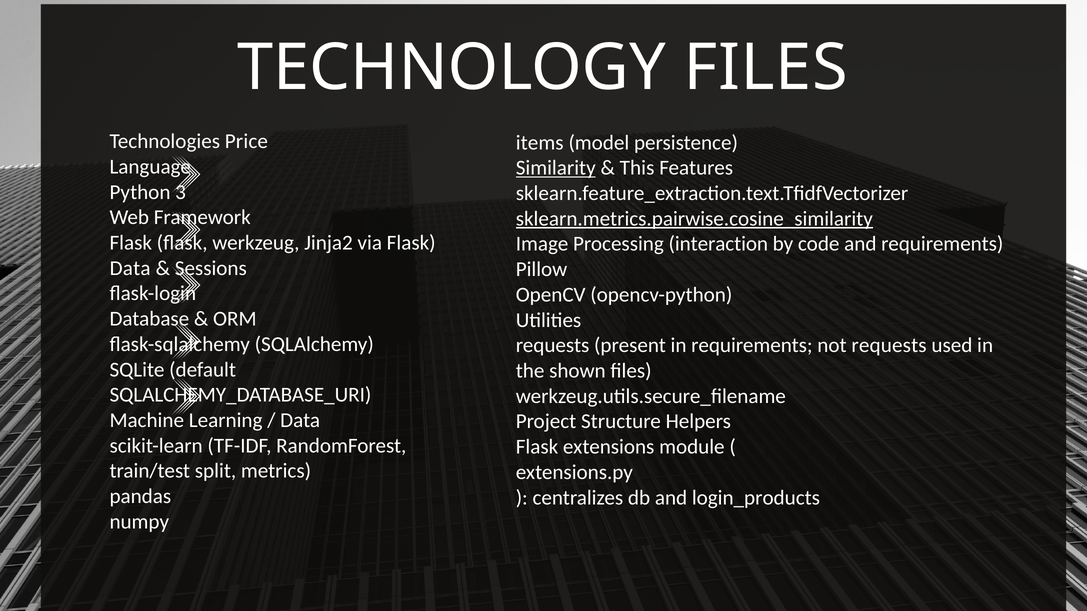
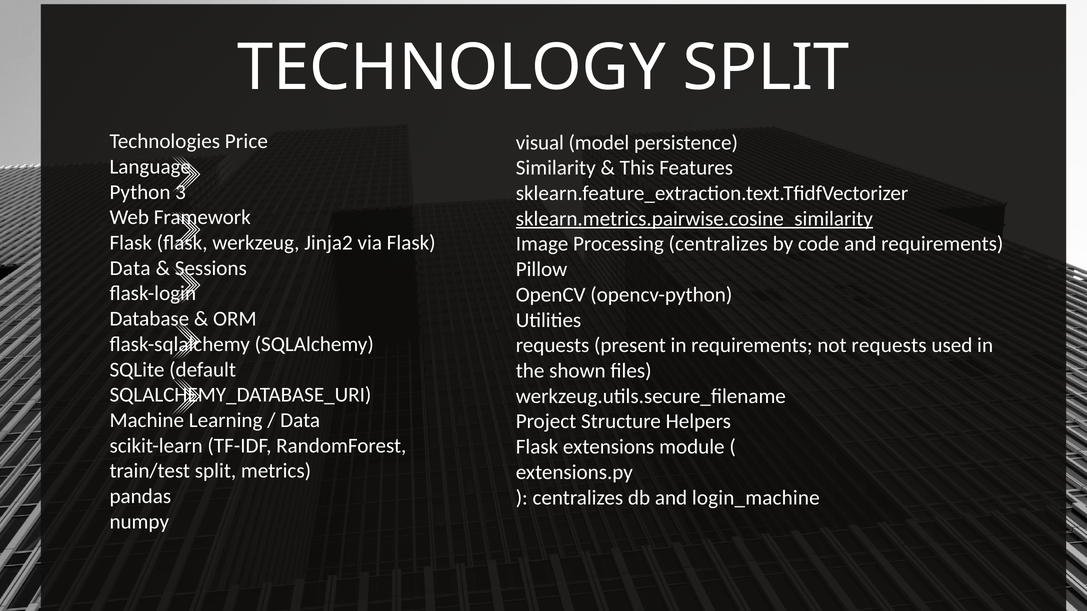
TECHNOLOGY FILES: FILES -> SPLIT (766, 68)
items: items -> visual (540, 143)
Similarity underline: present -> none (556, 168)
Processing interaction: interaction -> centralizes (718, 244)
login_products: login_products -> login_machine (756, 498)
